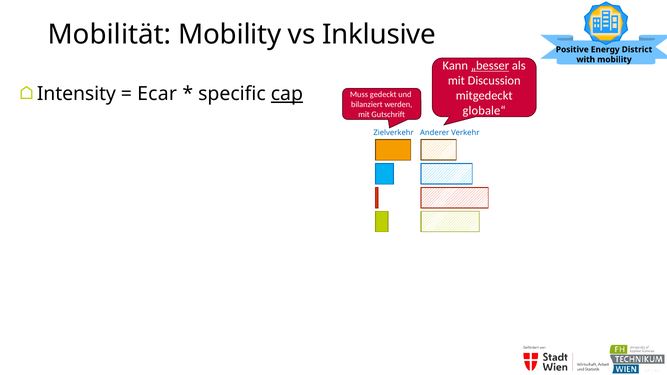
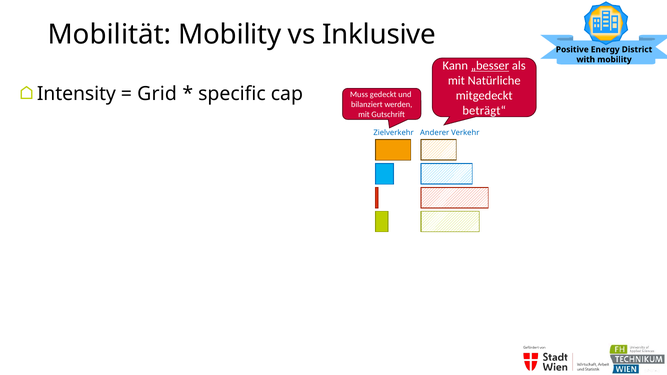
Discussion: Discussion -> Natürliche (494, 81)
Ecar: Ecar -> Grid (157, 94)
cap underline: present -> none (287, 94)
globale“: globale“ -> beträgt“ (484, 111)
